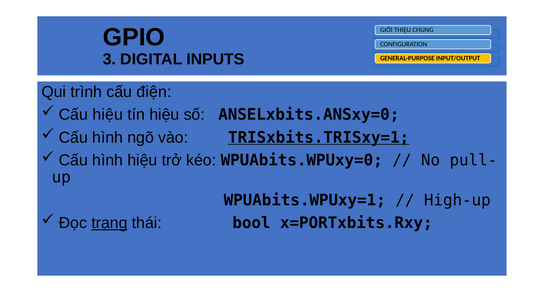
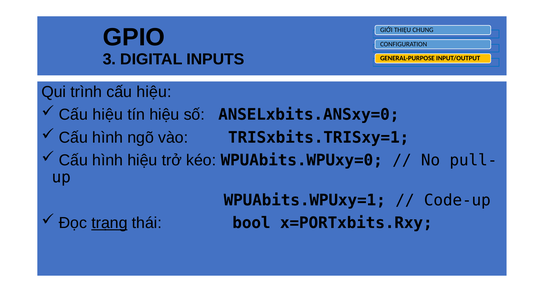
trình cấu điện: điện -> hiệu (154, 92)
TRISxbits.TRISxy=1 underline: present -> none (319, 137)
High-up: High-up -> Code-up (457, 200)
